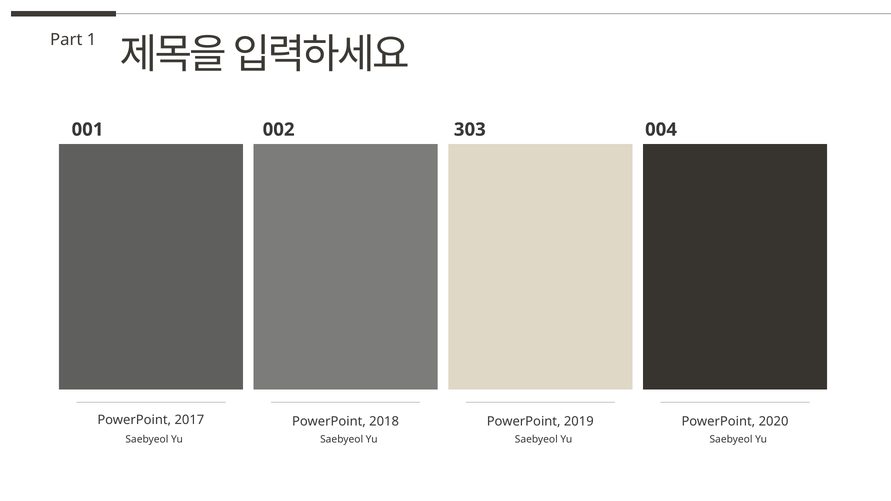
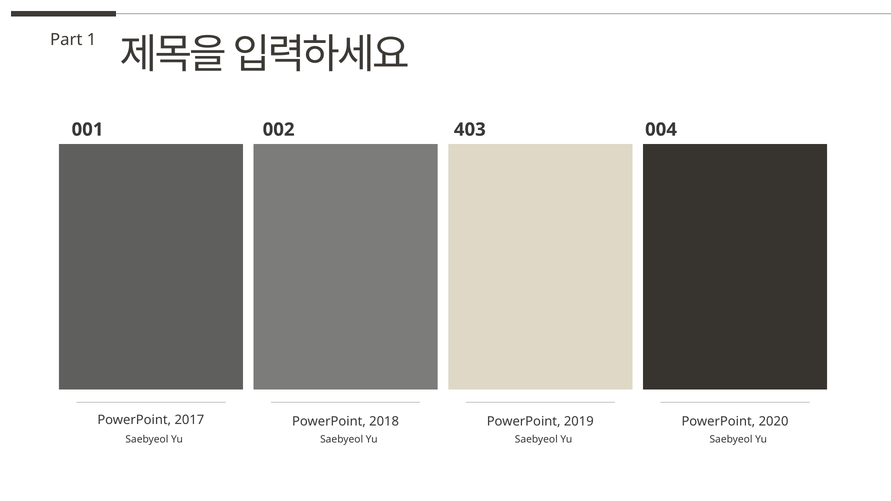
303: 303 -> 403 (470, 130)
